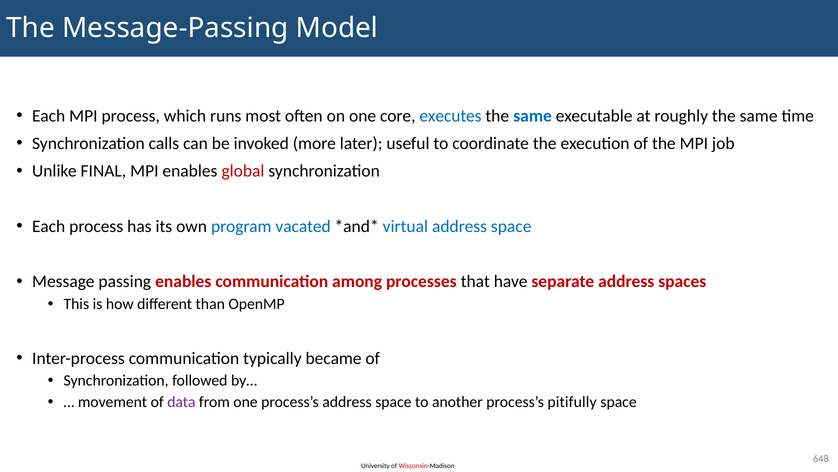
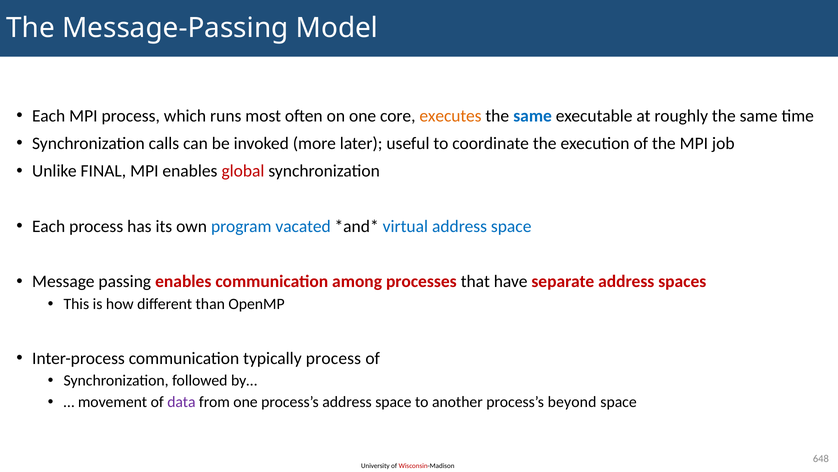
executes colour: blue -> orange (450, 116)
typically became: became -> process (333, 358)
pitifully: pitifully -> beyond (572, 401)
